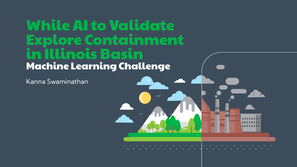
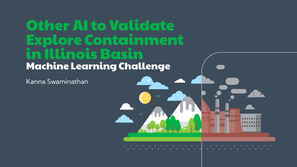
While: While -> Other (48, 26)
